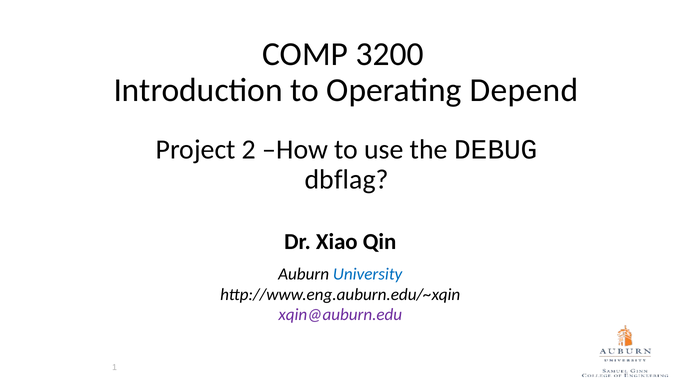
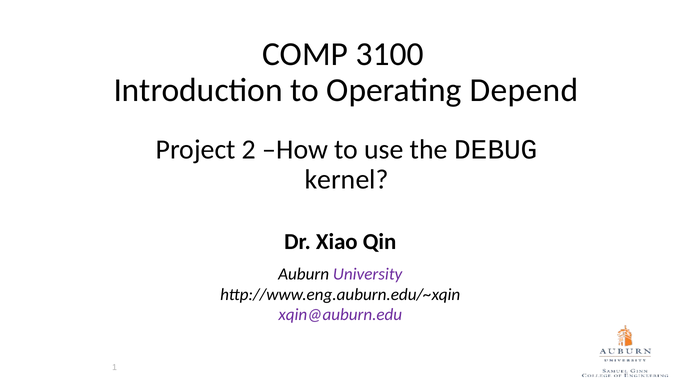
3200: 3200 -> 3100 (390, 54)
dbflag: dbflag -> kernel (347, 180)
University colour: blue -> purple (368, 274)
